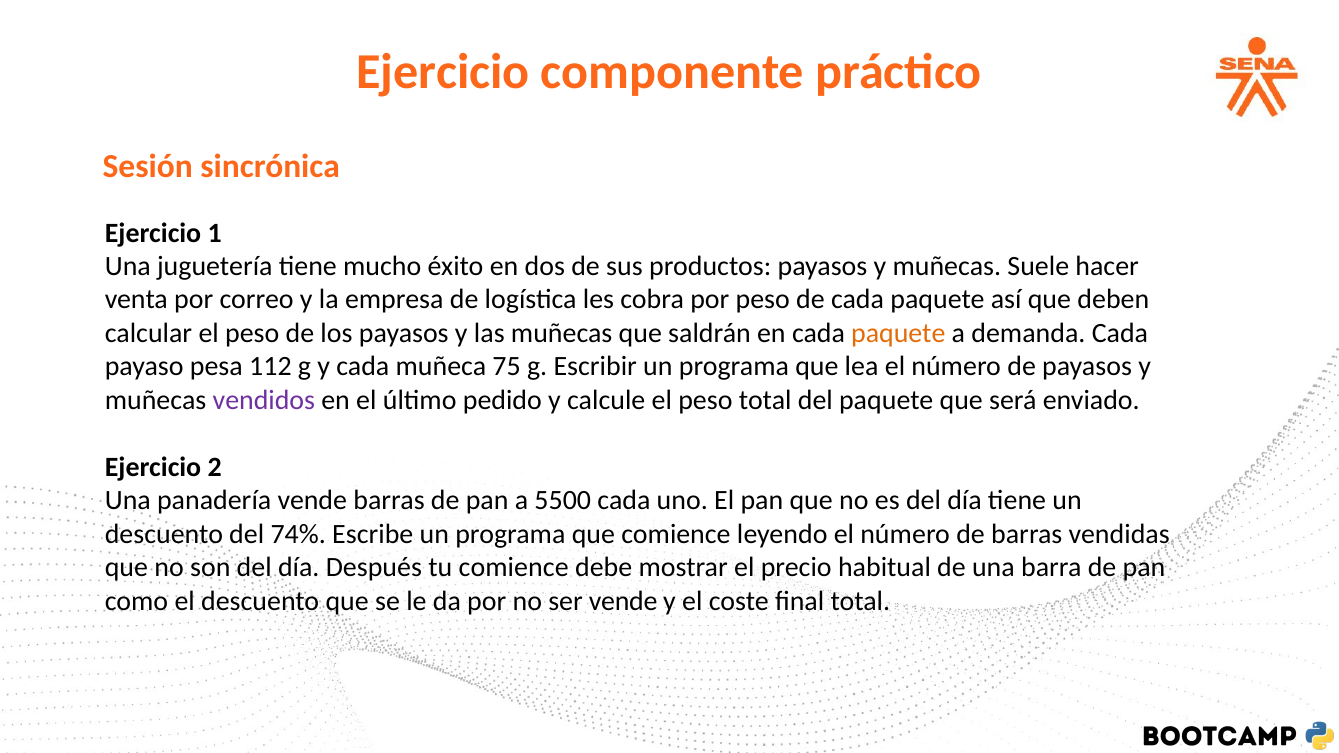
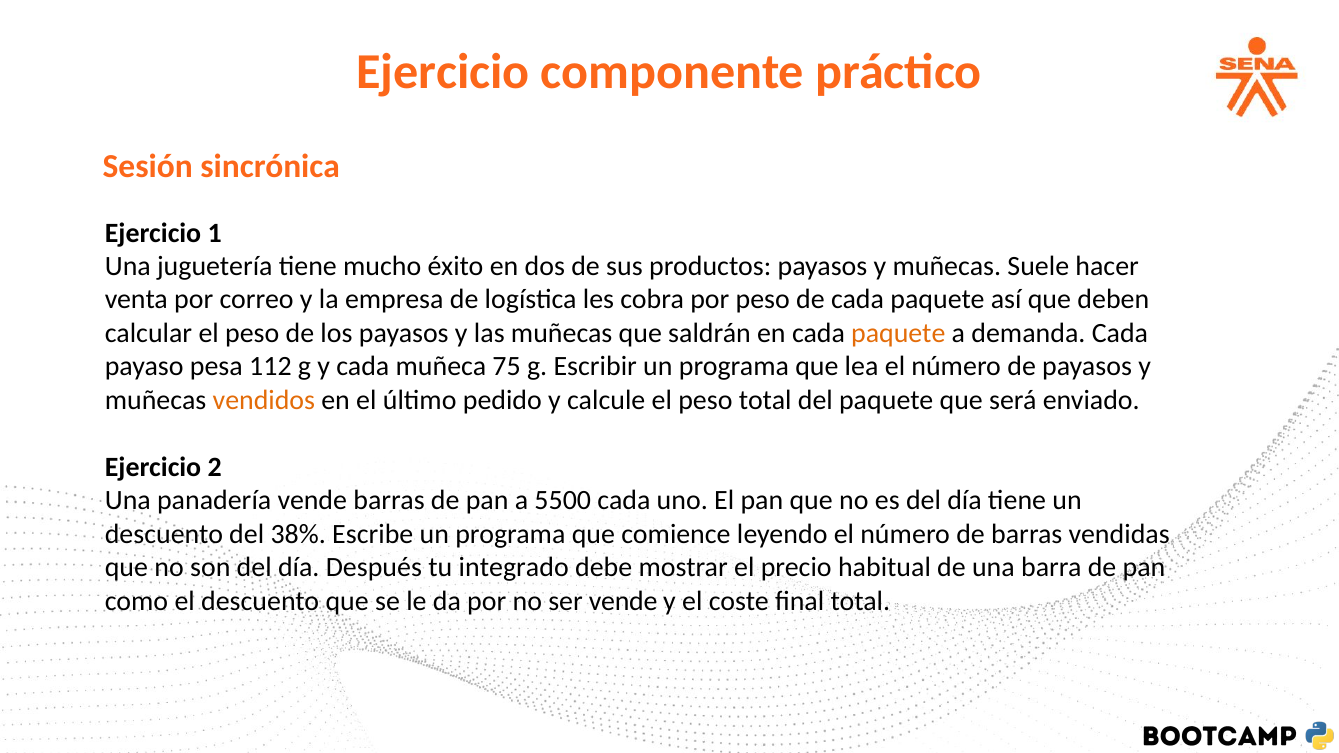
vendidos colour: purple -> orange (264, 400)
74%: 74% -> 38% (298, 534)
tu comience: comience -> integrado (514, 568)
